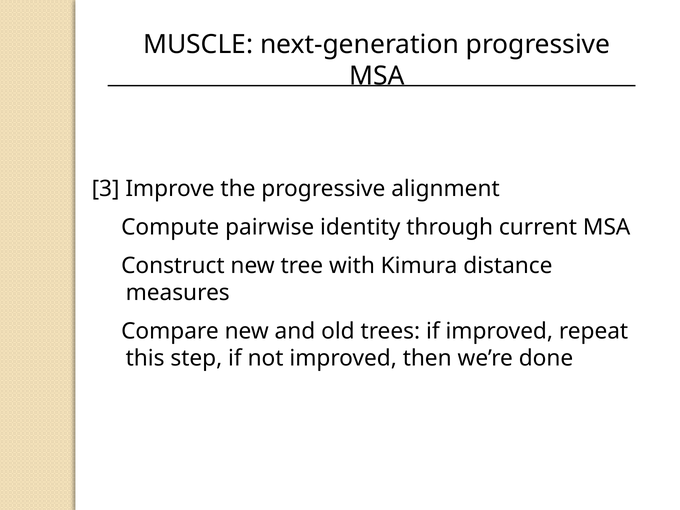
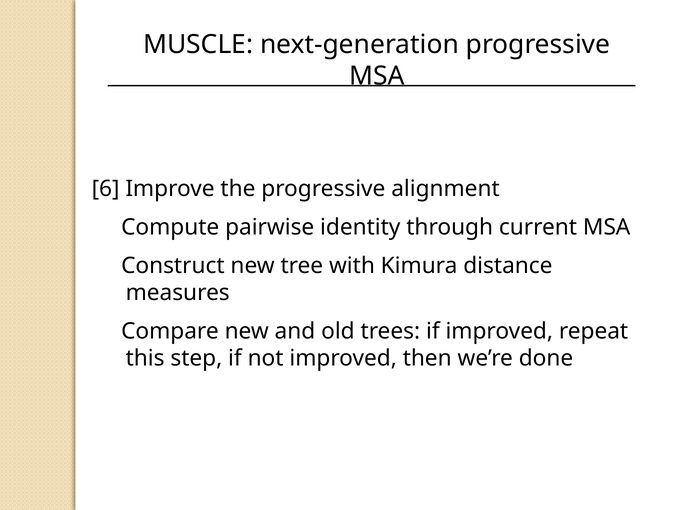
3: 3 -> 6 (106, 189)
